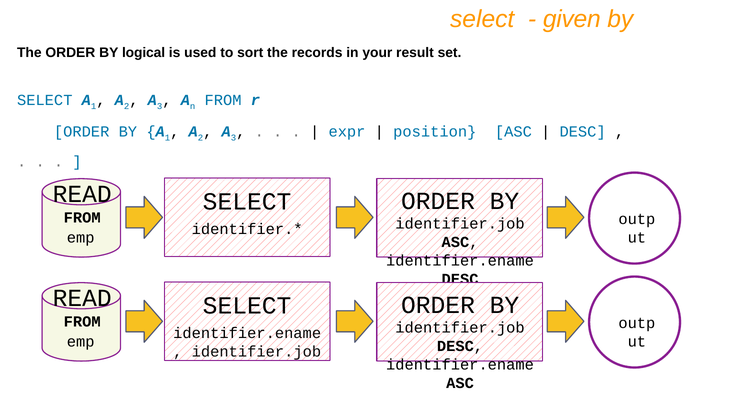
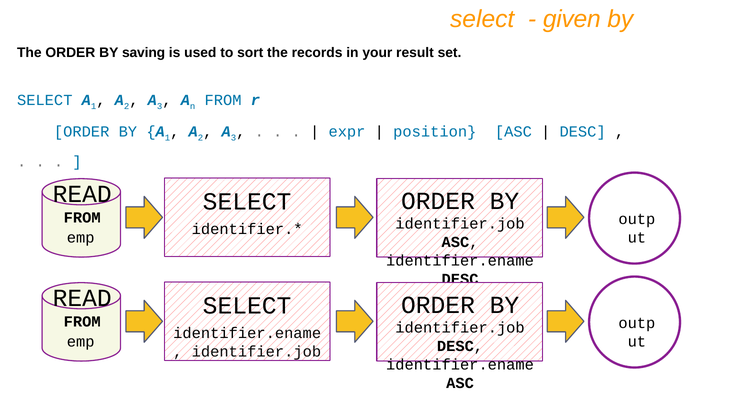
logical: logical -> saving (144, 53)
